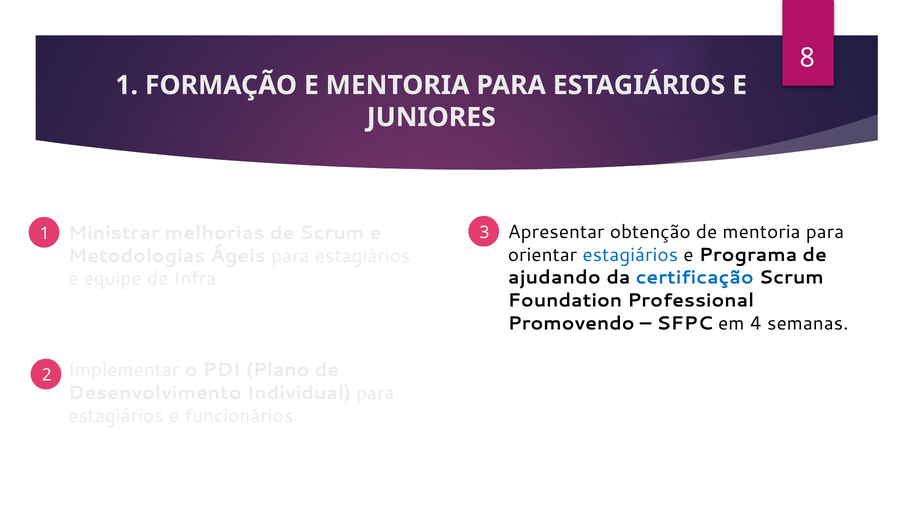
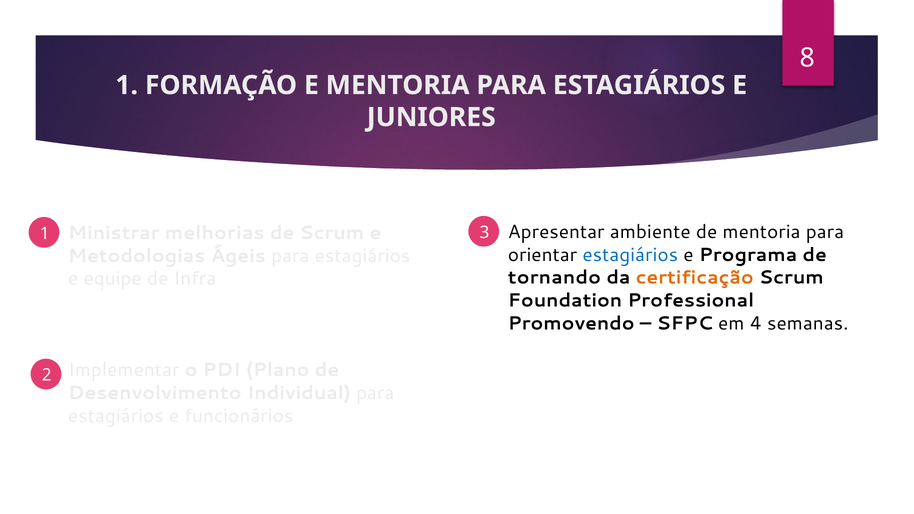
obtenção: obtenção -> ambiente (650, 232)
ajudando: ajudando -> tornando (554, 278)
certiﬁcação colour: blue -> orange (695, 278)
